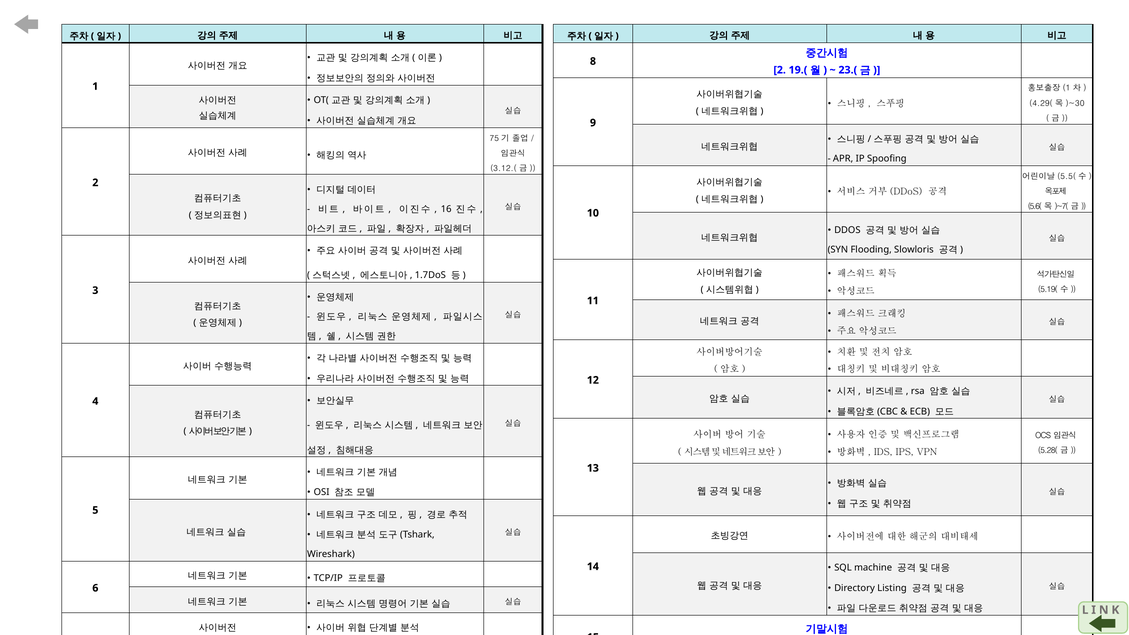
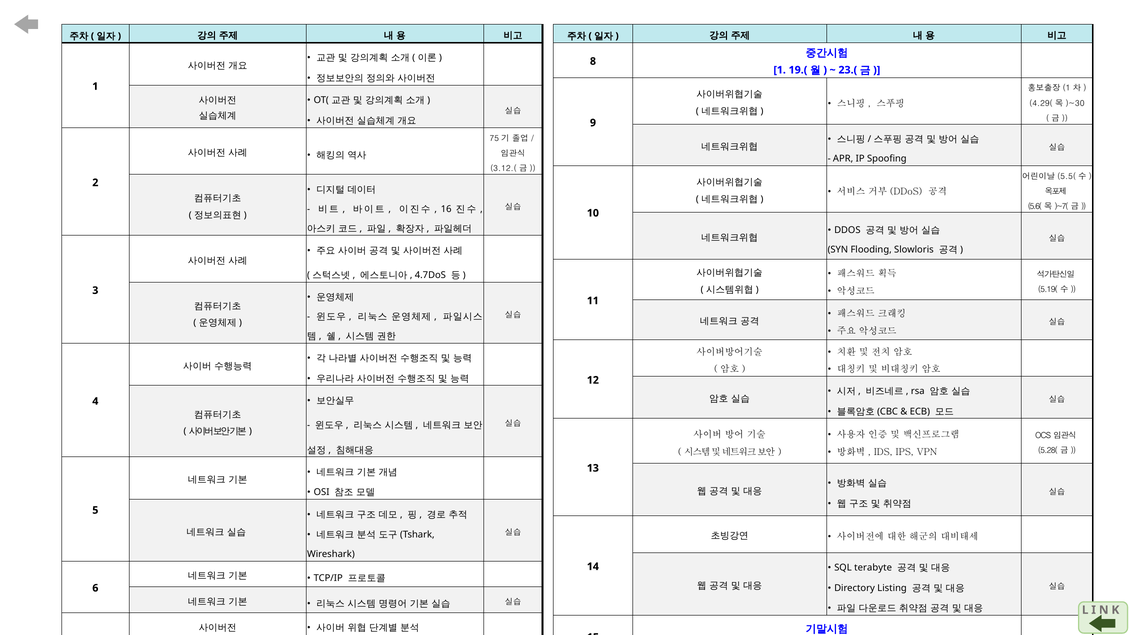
2: 2 -> 1 (780, 70)
1.7DoS: 1.7DoS -> 4.7DoS (430, 275)
machine: machine -> terabyte (873, 568)
